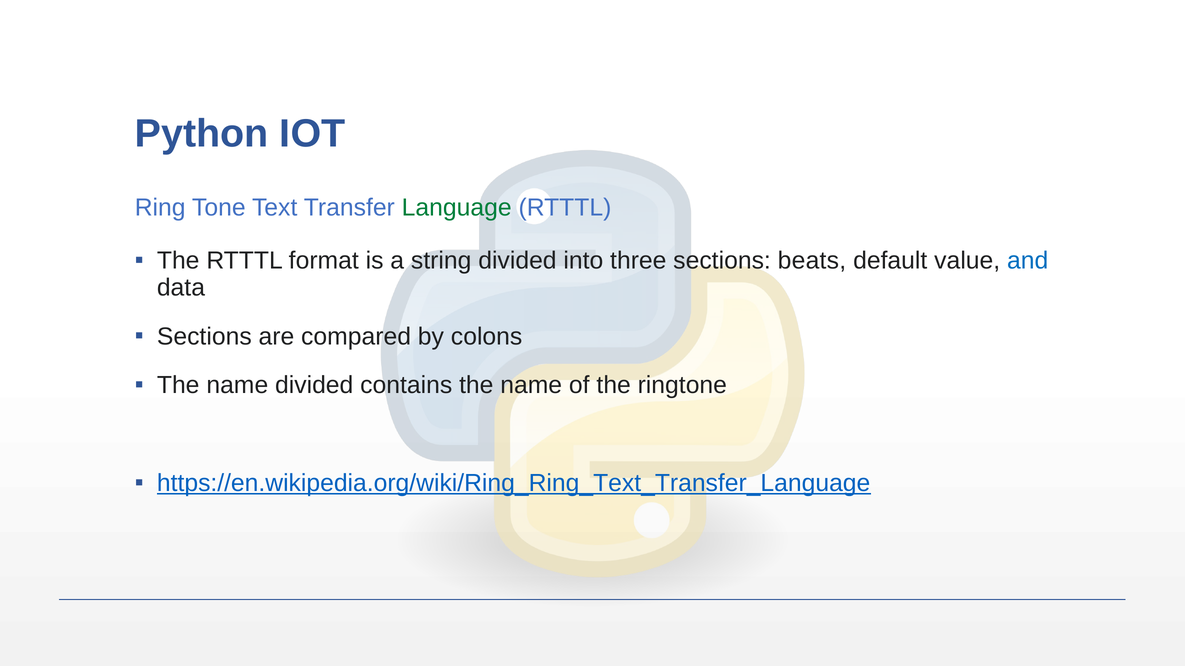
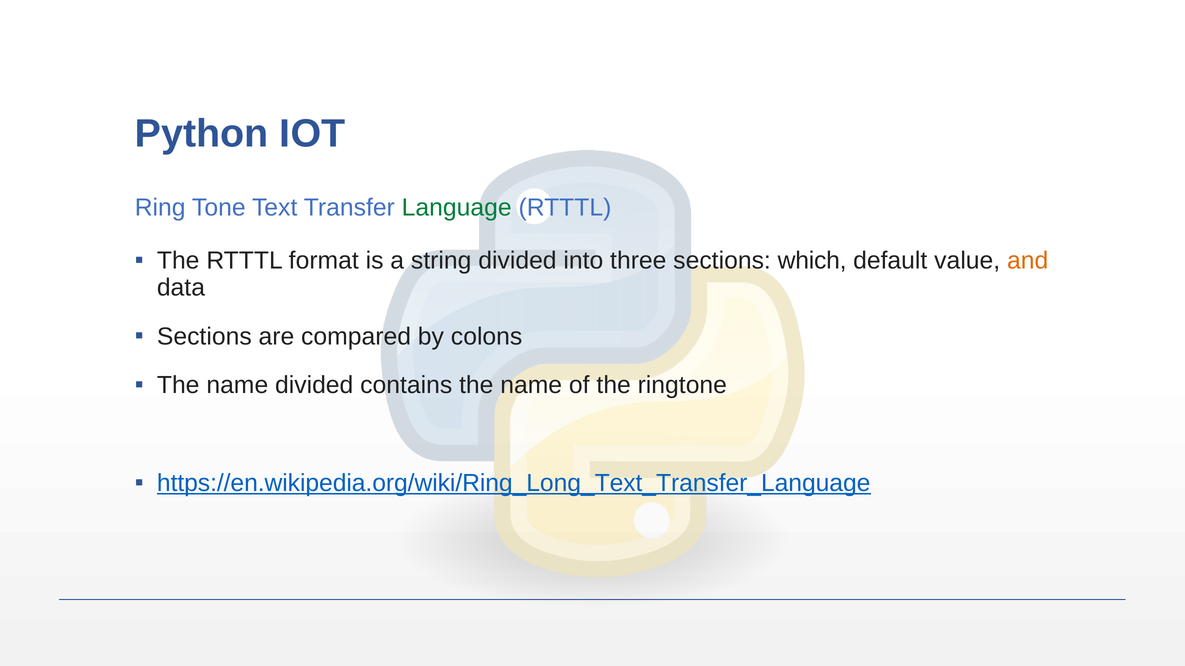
beats: beats -> which (812, 261)
and colour: blue -> orange (1028, 261)
https://en.wikipedia.org/wiki/Ring_Ring_Text_Transfer_Language: https://en.wikipedia.org/wiki/Ring_Ring_Text_Transfer_Language -> https://en.wikipedia.org/wiki/Ring_Long_Text_Transfer_Language (514, 483)
